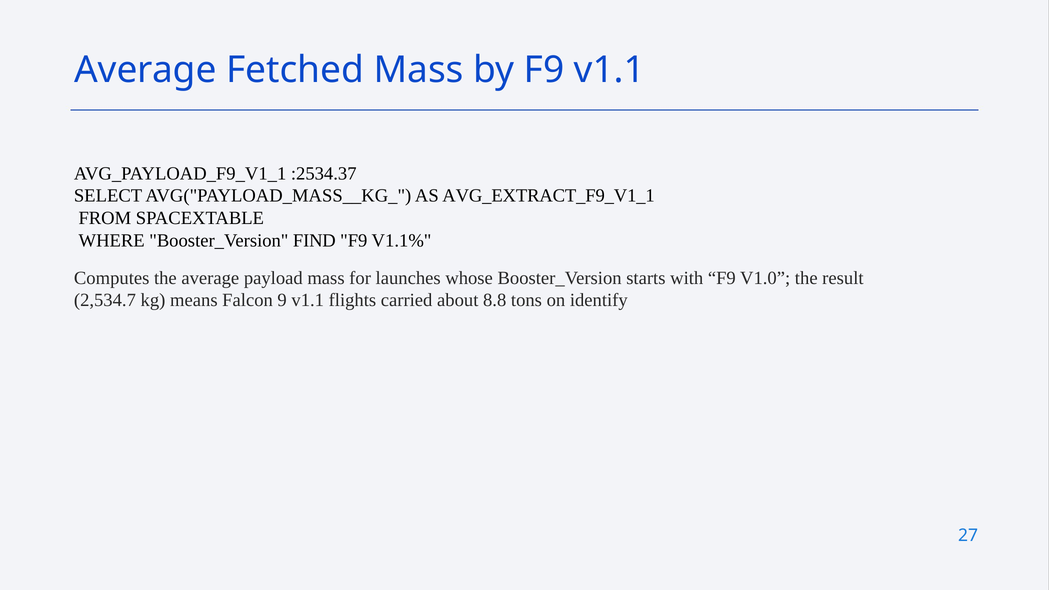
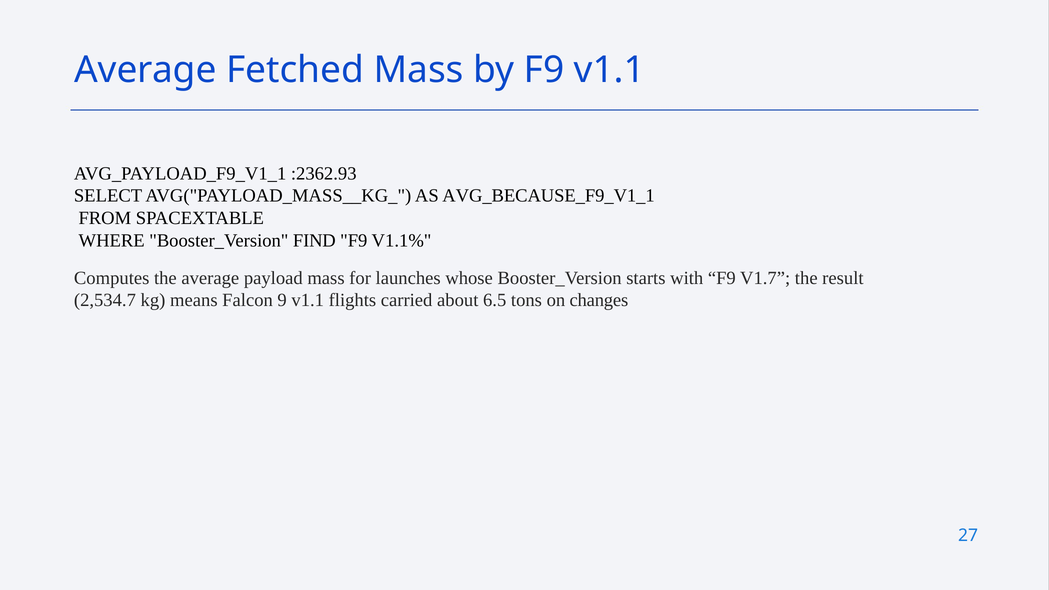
:2534.37: :2534.37 -> :2362.93 (324, 173)
AVG_EXTRACT_F9_V1_1: AVG_EXTRACT_F9_V1_1 -> AVG_BECAUSE_F9_V1_1 (549, 196)
V1.0: V1.0 -> V1.7 (765, 278)
8.8: 8.8 -> 6.5 (495, 300)
identify: identify -> changes (599, 300)
